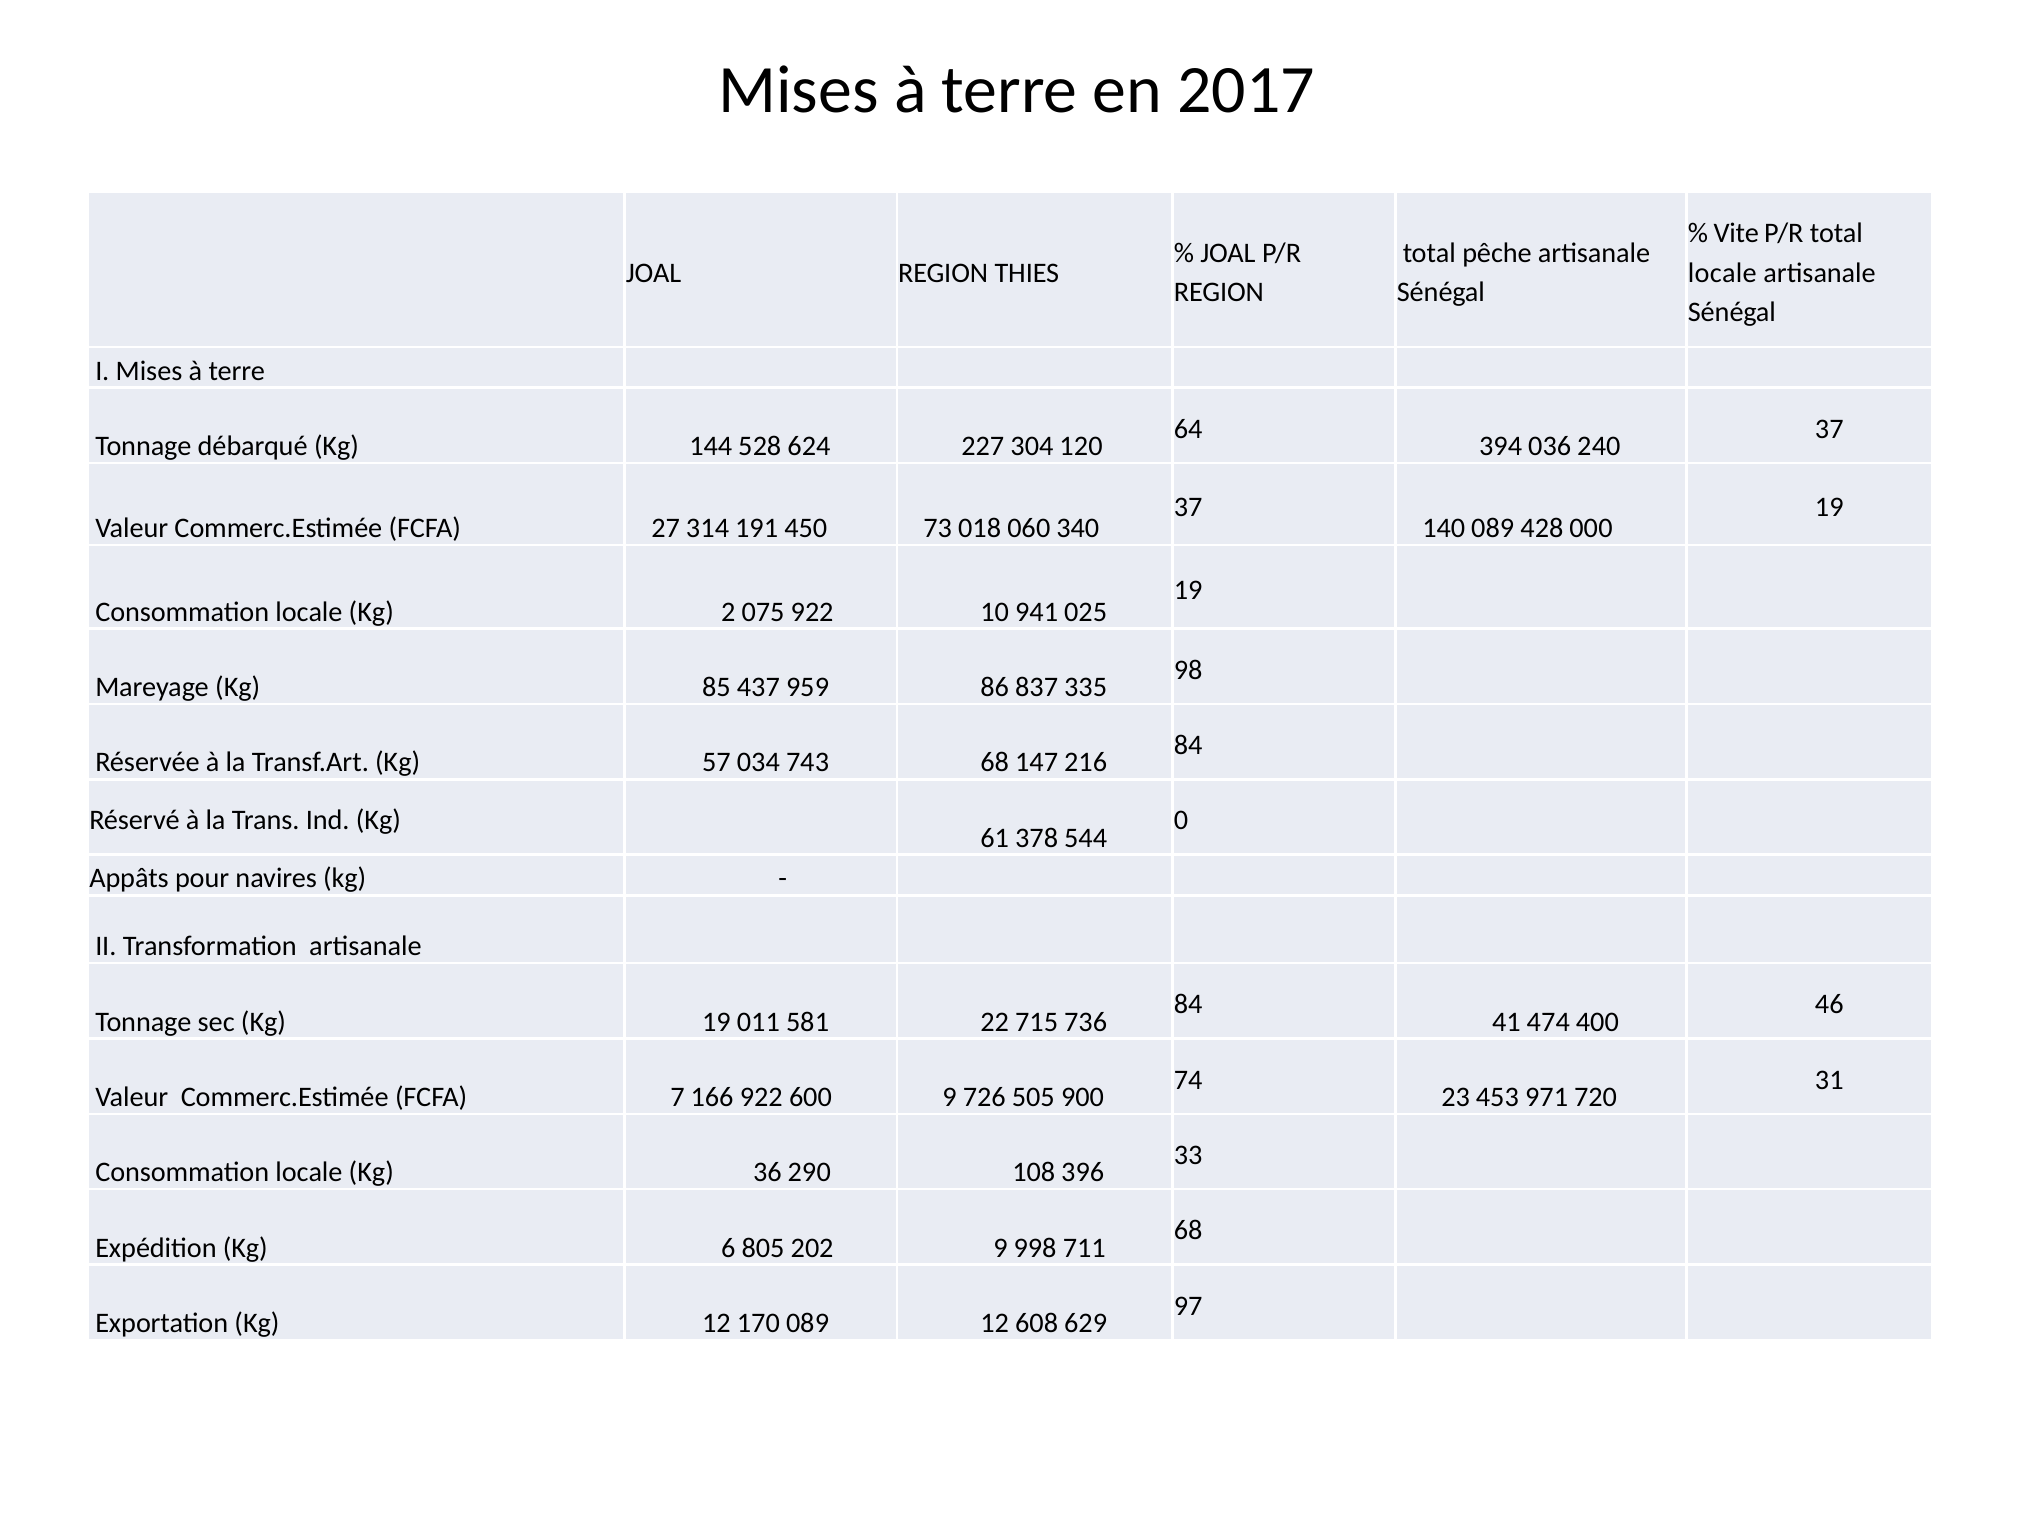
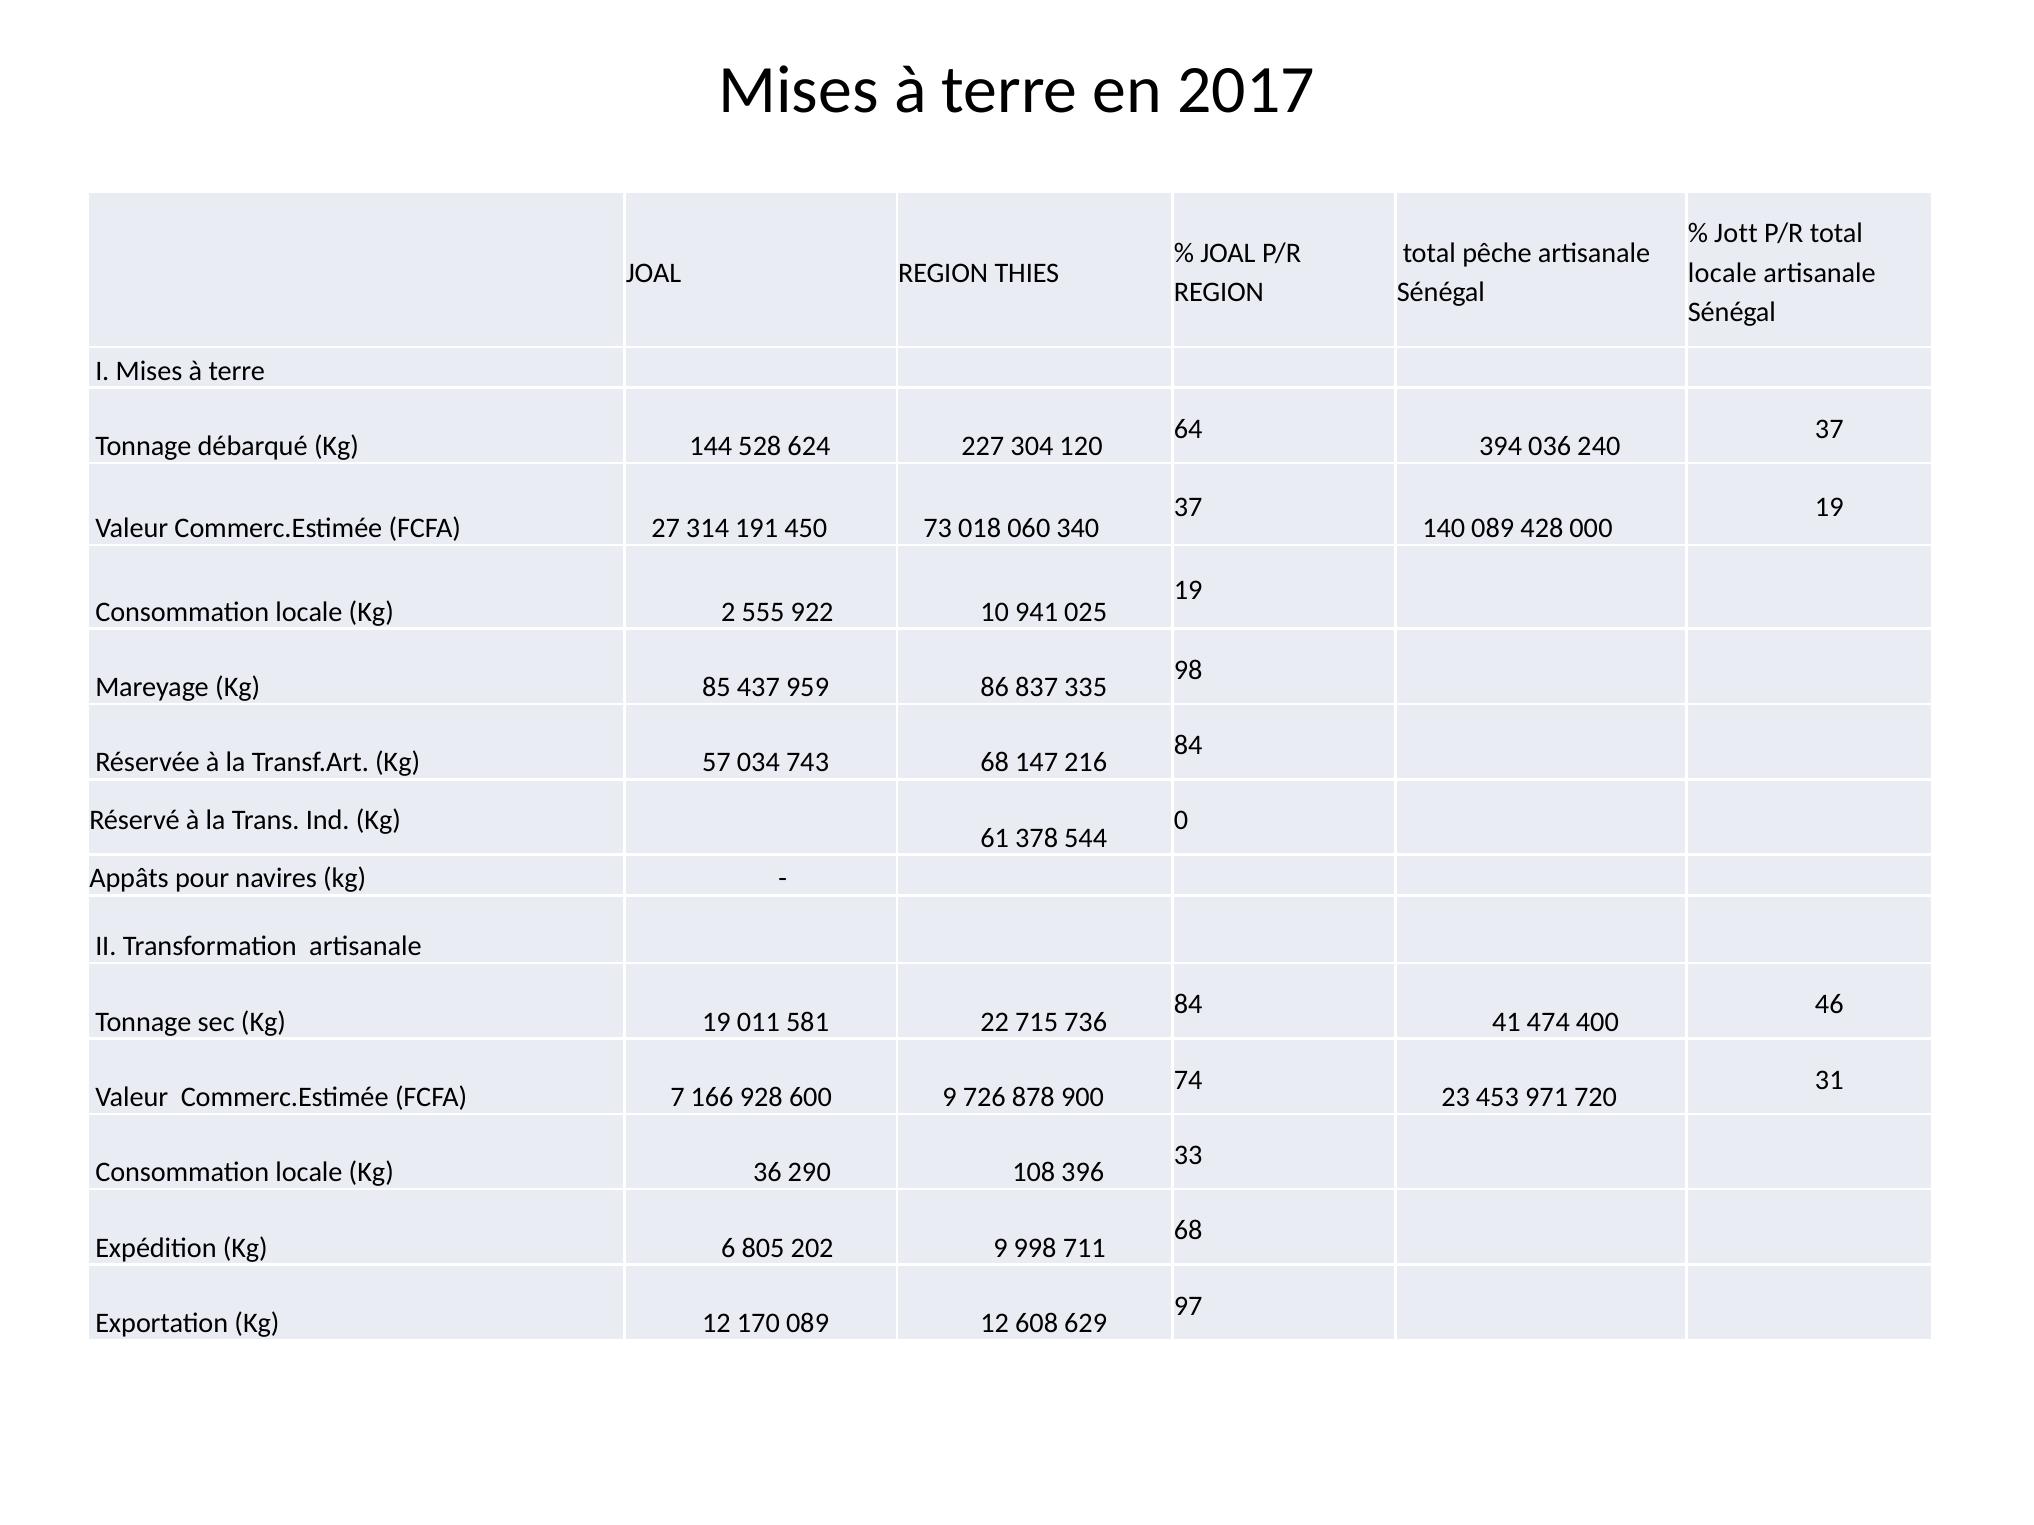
Vite: Vite -> Jott (1736, 234)
075: 075 -> 555 (763, 612)
166 922: 922 -> 928 (761, 1097)
505: 505 -> 878 (1033, 1097)
